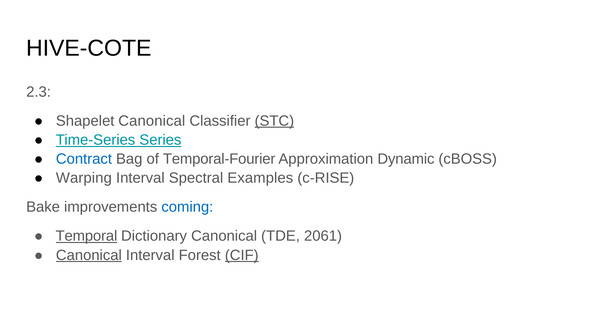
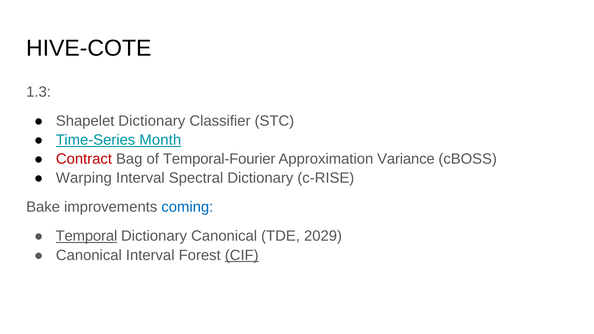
2.3: 2.3 -> 1.3 (39, 92)
Shapelet Canonical: Canonical -> Dictionary (152, 121)
STC underline: present -> none (274, 121)
Series: Series -> Month (160, 140)
Contract colour: blue -> red (84, 159)
Dynamic: Dynamic -> Variance (406, 159)
Spectral Examples: Examples -> Dictionary (260, 178)
2061: 2061 -> 2029 (323, 236)
Canonical underline: present -> none (89, 255)
